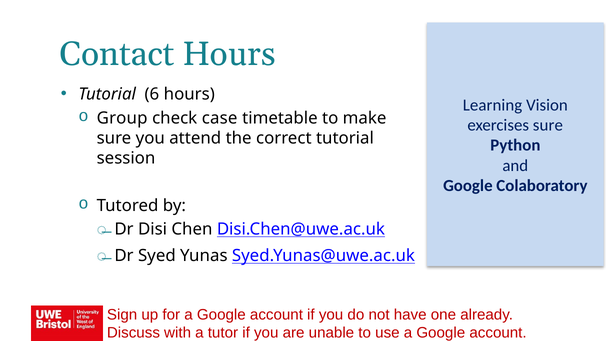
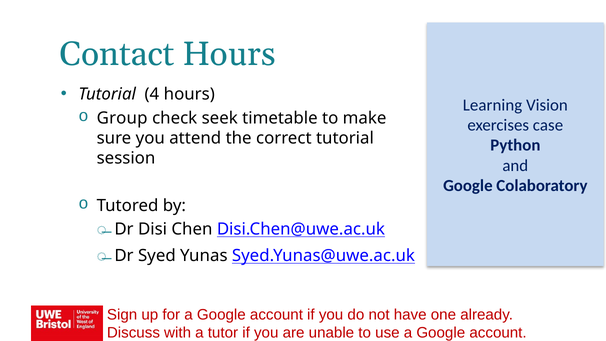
6: 6 -> 4 (152, 94)
case: case -> seek (220, 118)
exercises sure: sure -> case (548, 125)
